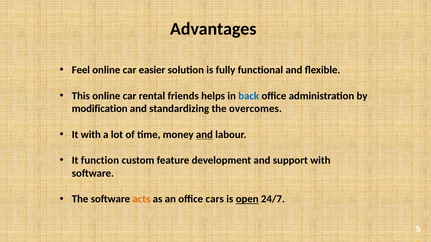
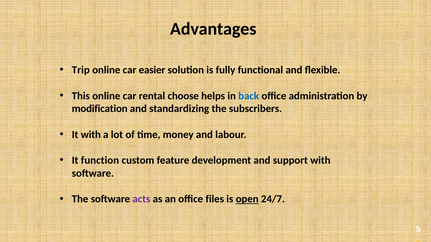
Feel: Feel -> Trip (81, 70)
friends: friends -> choose (183, 96)
overcomes: overcomes -> subscribers (256, 109)
and underline: present -> none (204, 135)
acts colour: orange -> purple (141, 199)
cars: cars -> files (215, 199)
